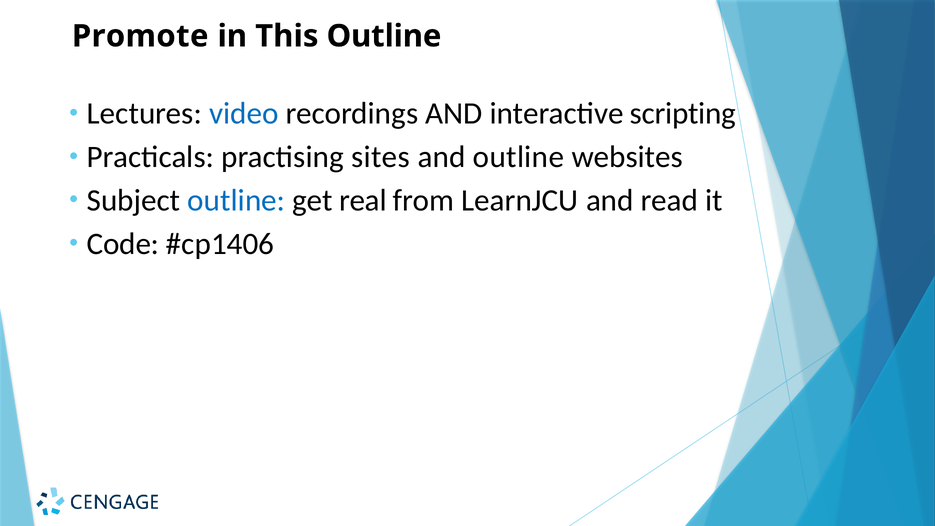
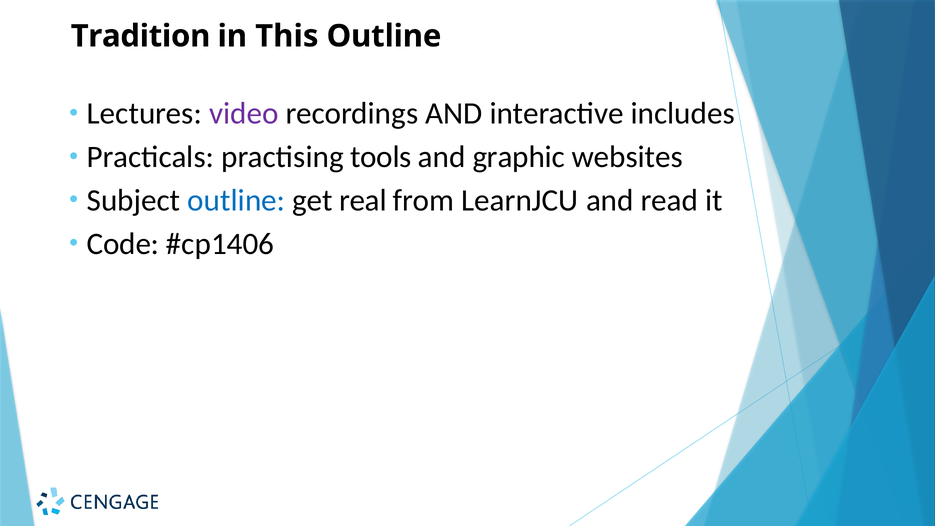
Promote: Promote -> Tradition (141, 36)
video colour: blue -> purple (244, 114)
scripting: scripting -> includes (683, 114)
sites: sites -> tools (381, 157)
and outline: outline -> graphic (519, 157)
